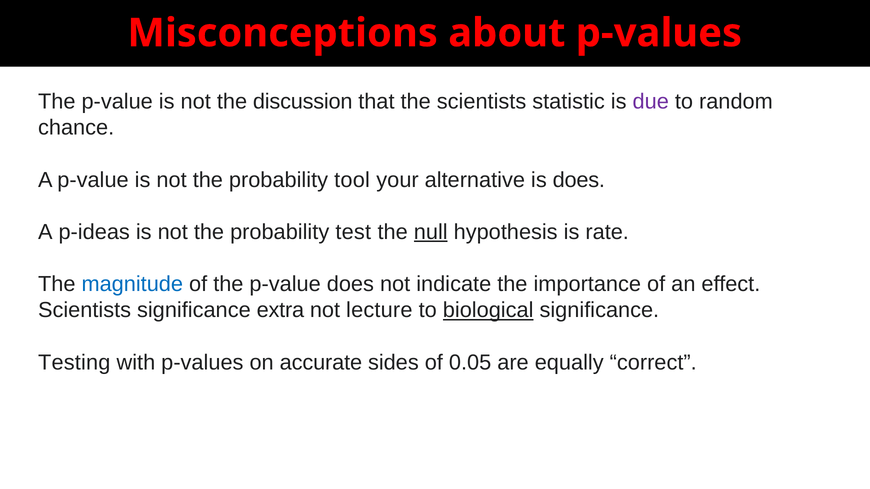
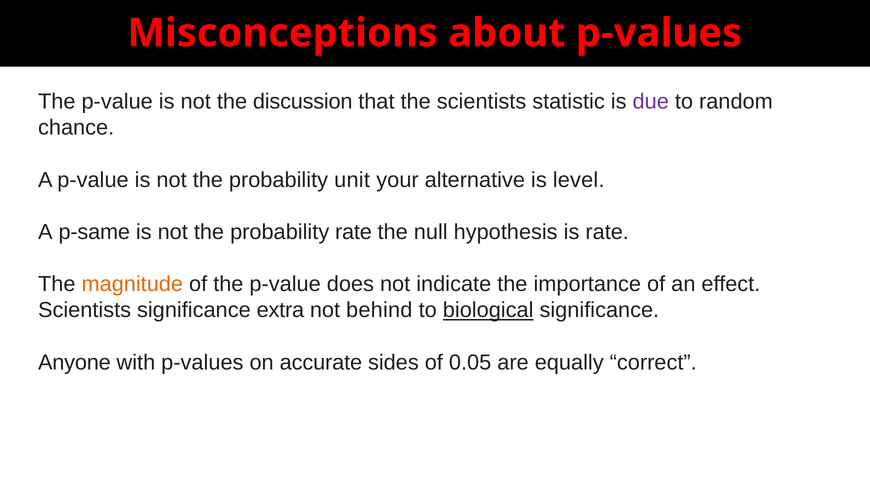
tool: tool -> unit (352, 180)
is does: does -> level (579, 180)
p-ideas: p-ideas -> p-same (94, 232)
probability test: test -> rate (353, 232)
null underline: present -> none (431, 232)
magnitude colour: blue -> orange (132, 284)
lecture: lecture -> behind (379, 310)
Testing: Testing -> Anyone (74, 363)
